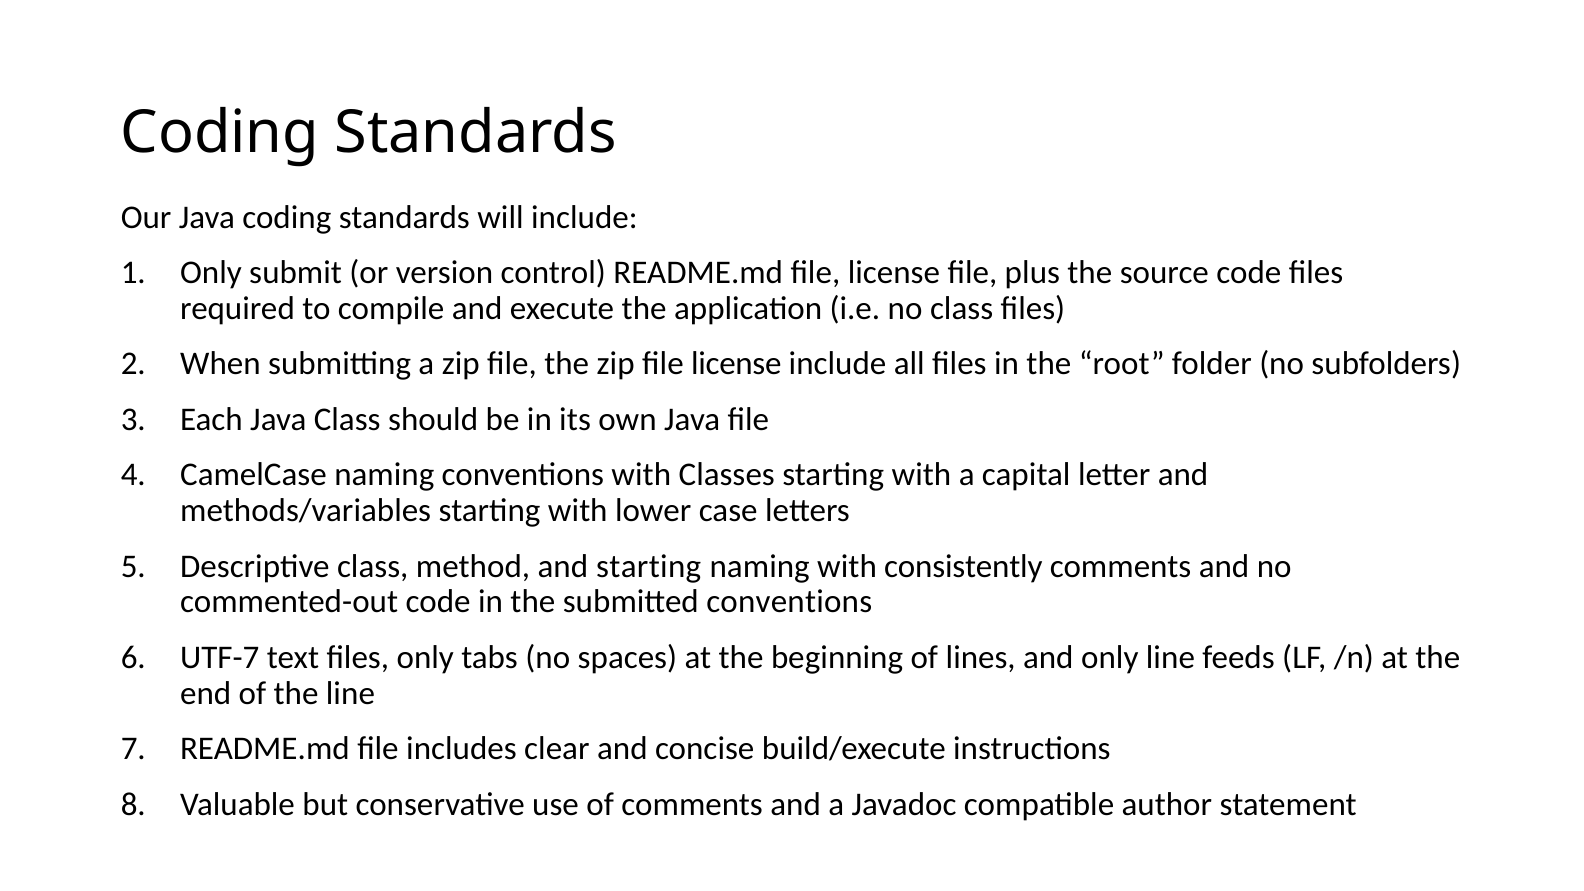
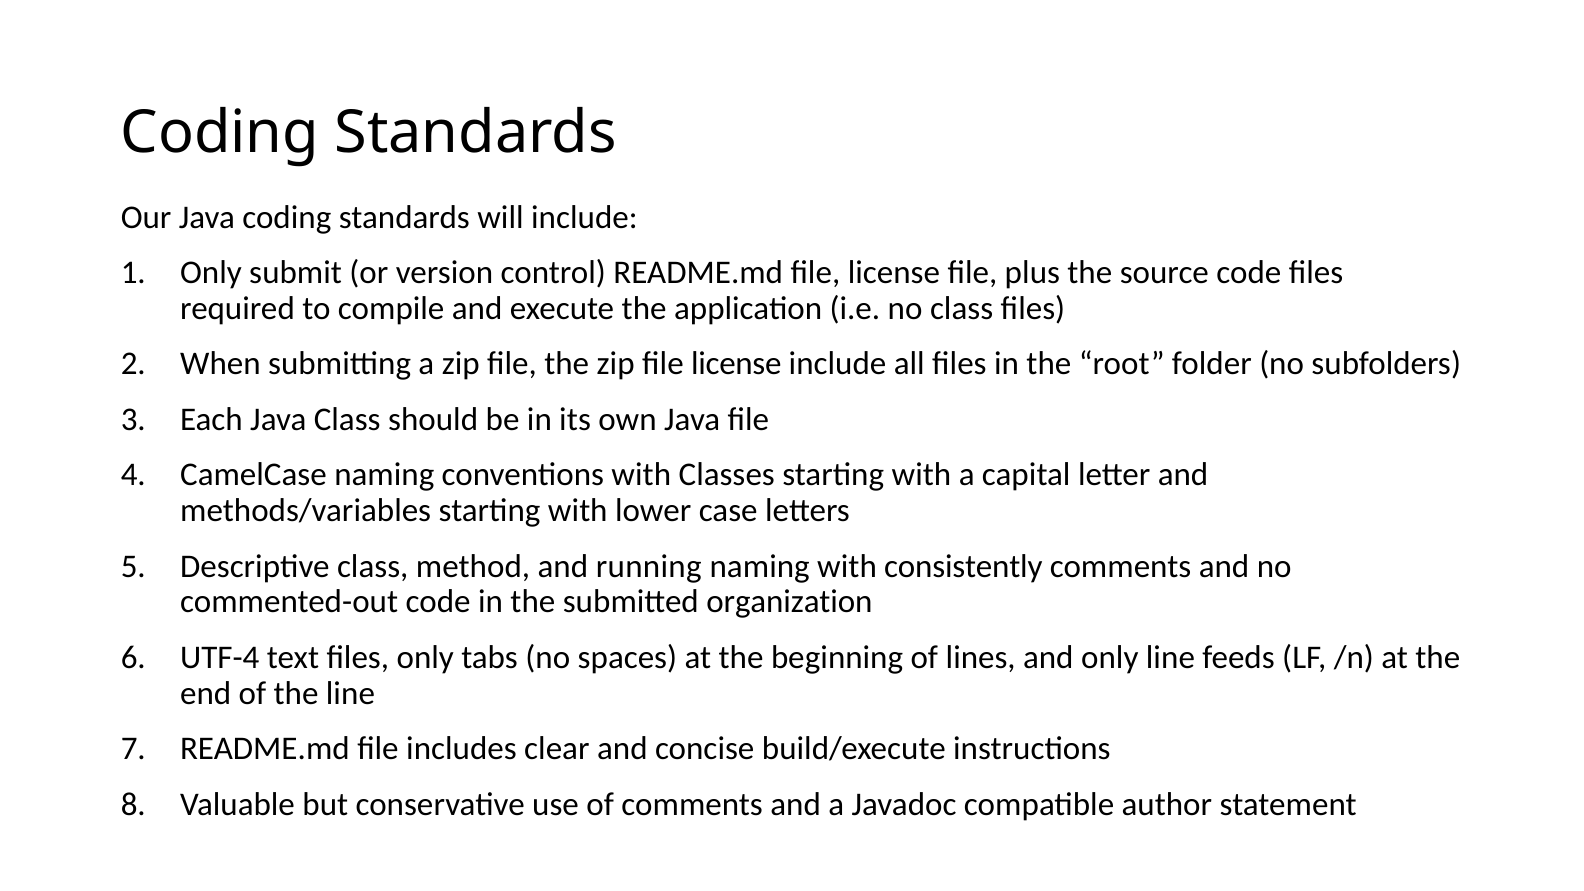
and starting: starting -> running (649, 566)
submitted conventions: conventions -> organization (789, 602)
UTF-7: UTF-7 -> UTF-4 (220, 657)
